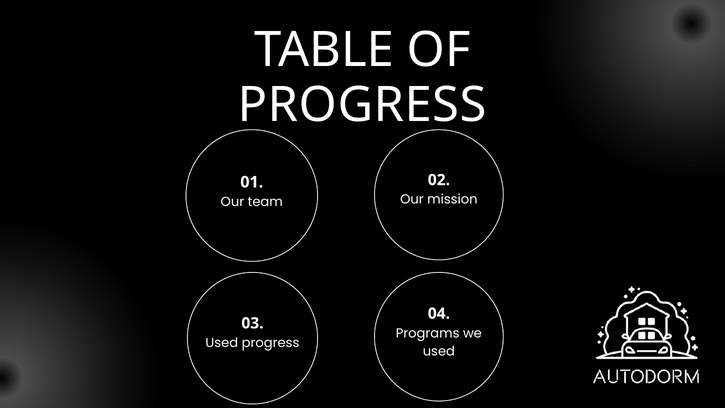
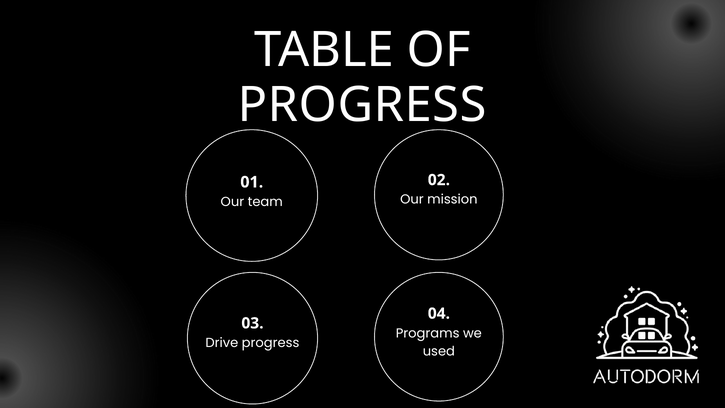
Used: Used -> Drive (222, 343)
